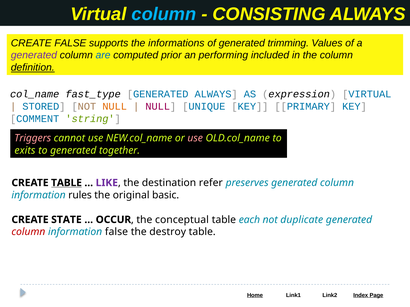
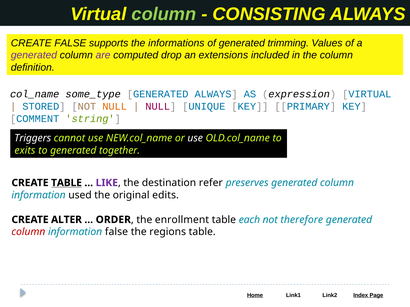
column colour: light blue -> light green (164, 14)
are colour: blue -> purple (103, 55)
prior: prior -> drop (171, 55)
performing: performing -> extensions (223, 55)
definition underline: present -> none (33, 68)
fast_type: fast_type -> some_type (93, 94)
Triggers colour: pink -> white (33, 138)
use colour: pink -> white (195, 138)
rules: rules -> used (80, 195)
basic: basic -> edits (166, 195)
STATE: STATE -> ALTER (66, 220)
OCCUR: OCCUR -> ORDER (113, 220)
conceptual: conceptual -> enrollment (182, 220)
duplicate: duplicate -> therefore (302, 220)
destroy: destroy -> regions (168, 232)
